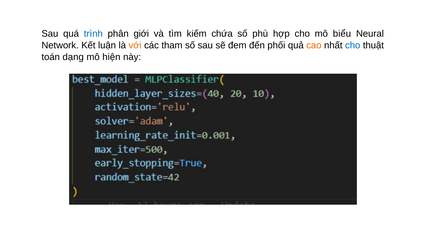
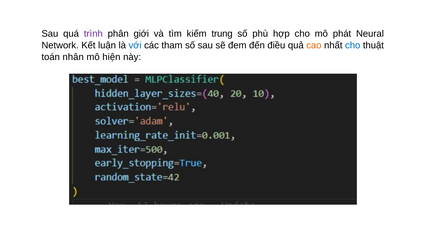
trình colour: blue -> purple (93, 34)
chứa: chứa -> trung (222, 34)
biểu: biểu -> phát (342, 34)
với colour: orange -> blue (135, 45)
phối: phối -> điều (276, 45)
dạng: dạng -> nhân (73, 57)
